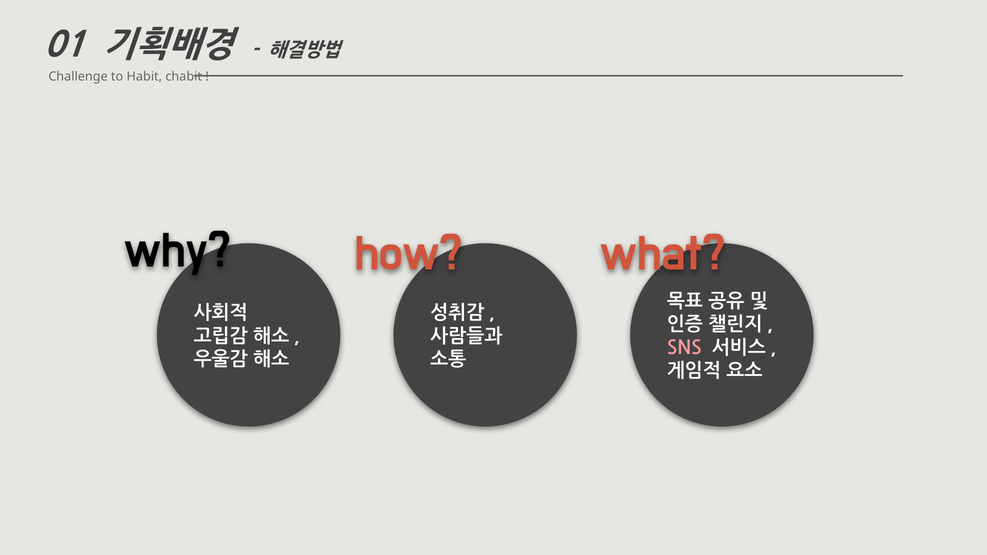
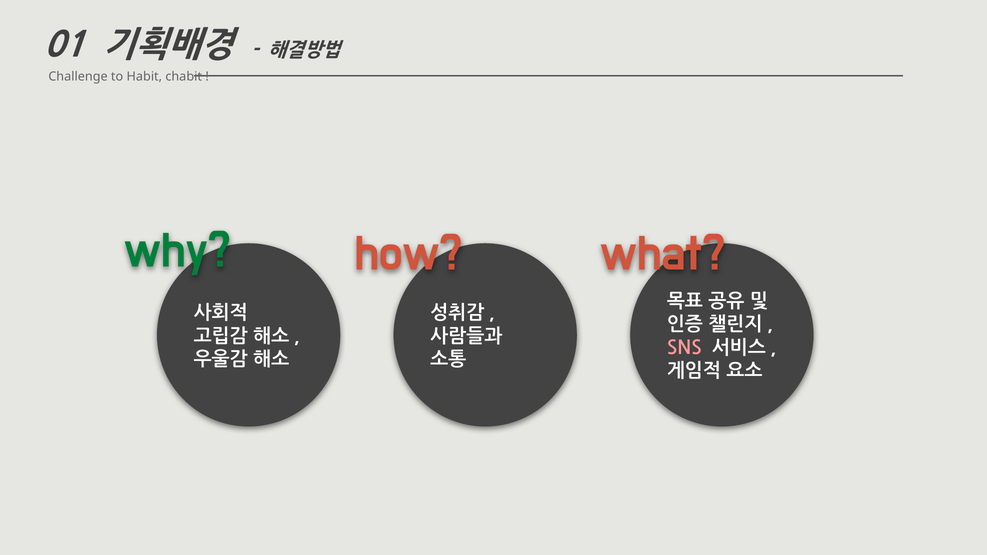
why colour: black -> green (178, 251)
